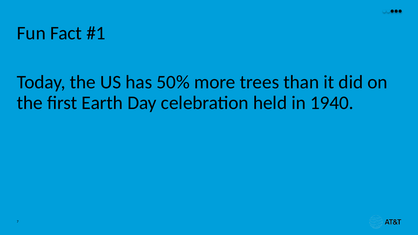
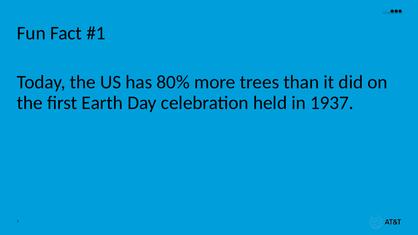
50%: 50% -> 80% (173, 82)
1940: 1940 -> 1937 (332, 103)
